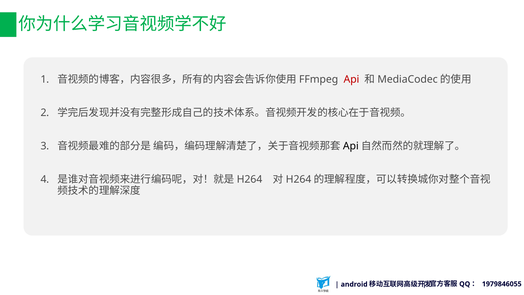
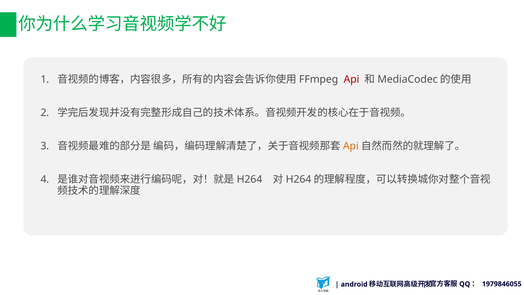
Api colour: black -> orange (351, 146)
